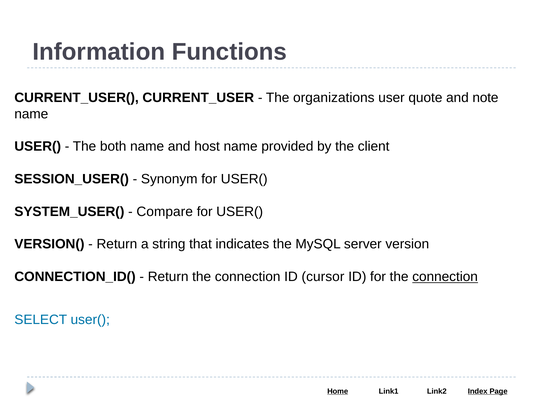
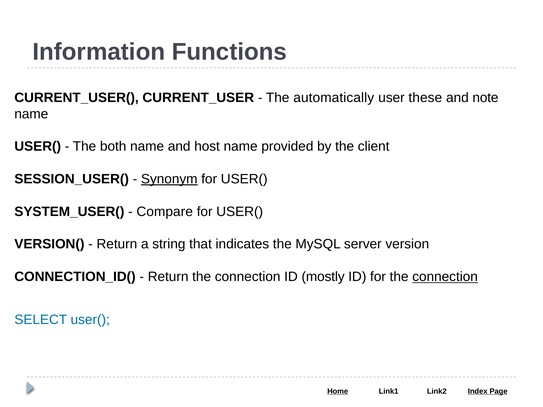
organizations: organizations -> automatically (334, 98)
quote: quote -> these (425, 98)
Synonym underline: none -> present (169, 179)
cursor: cursor -> mostly (323, 277)
